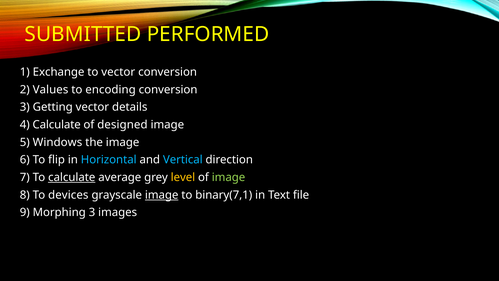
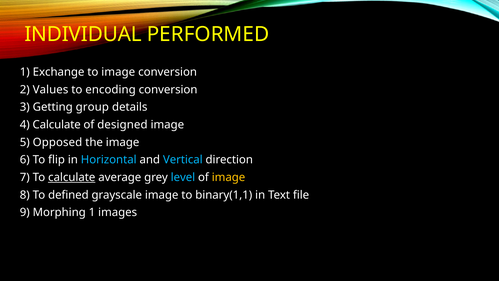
SUBMITTED: SUBMITTED -> INDIVIDUAL (83, 34)
to vector: vector -> image (118, 72)
Getting vector: vector -> group (92, 107)
Windows: Windows -> Opposed (57, 142)
level colour: yellow -> light blue (183, 177)
image colour: light green -> yellow (229, 177)
devices: devices -> defined (68, 195)
image underline: present -> none (162, 195)
binary(7,1: binary(7,1 -> binary(1,1 (224, 195)
Morphing 3: 3 -> 1 (92, 212)
